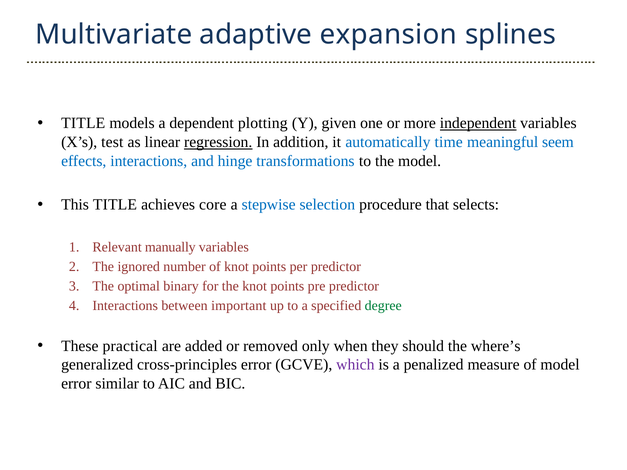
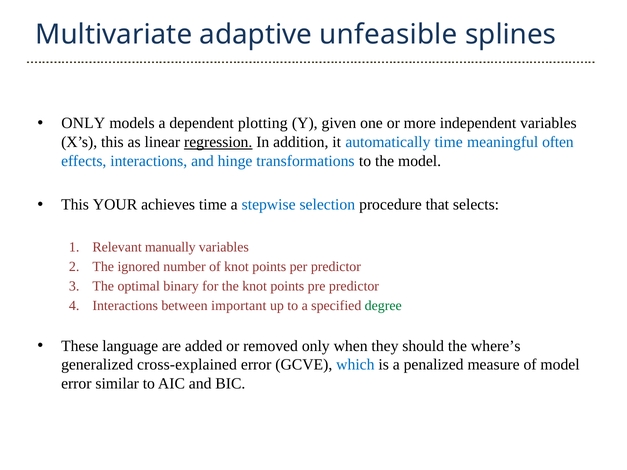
expansion: expansion -> unfeasible (389, 35)
TITLE: TITLE -> ONLY (83, 123)
independent underline: present -> none (478, 123)
X’s test: test -> this (112, 142)
seem: seem -> often (558, 142)
This TITLE: TITLE -> YOUR (115, 205)
achieves core: core -> time (213, 205)
practical: practical -> language (130, 346)
cross-principles: cross-principles -> cross-explained (187, 365)
which colour: purple -> blue (355, 365)
